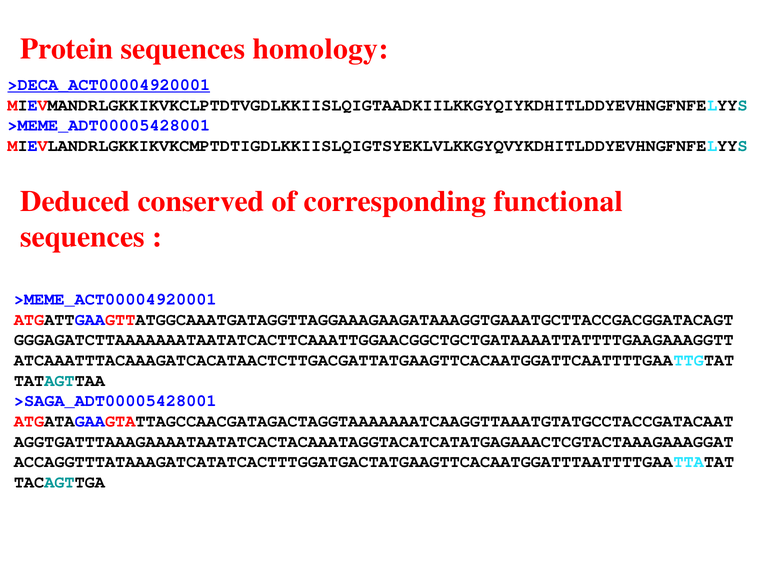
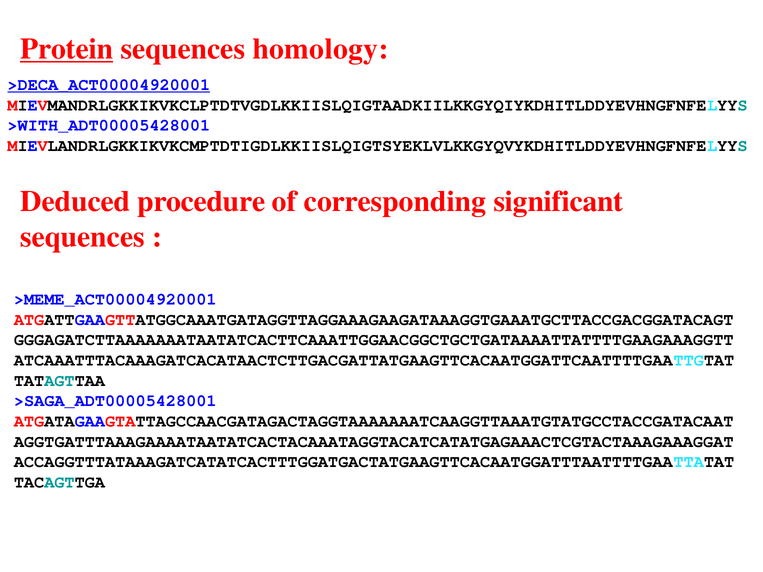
Protein underline: none -> present (67, 49)
>MEME_ADT00005428001: >MEME_ADT00005428001 -> >WITH_ADT00005428001 (109, 125)
conserved: conserved -> procedure (201, 202)
functional: functional -> significant (558, 202)
